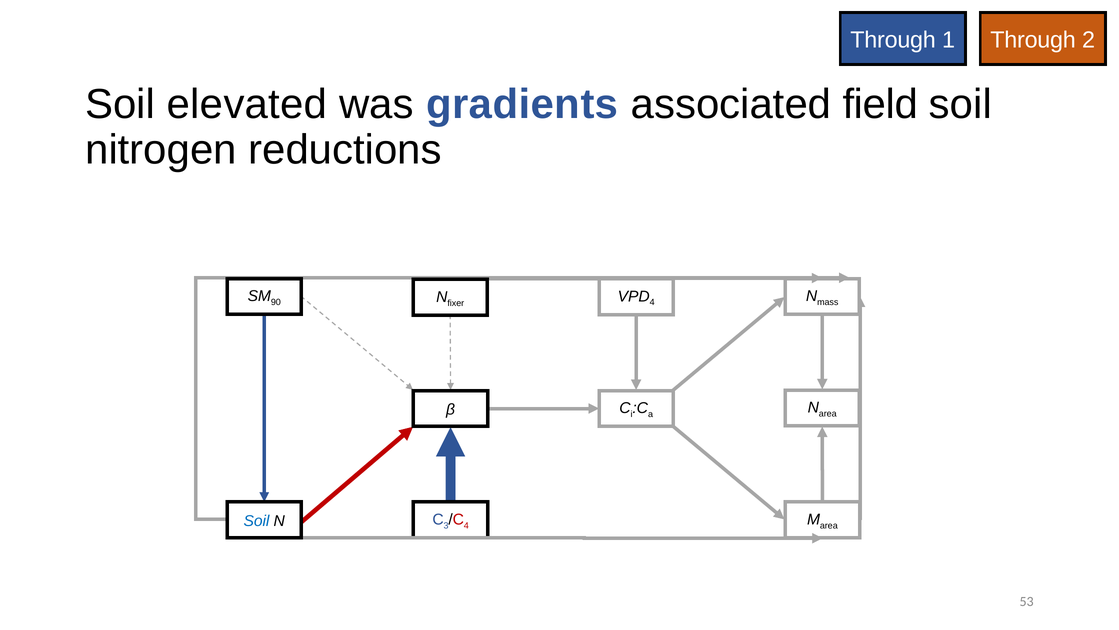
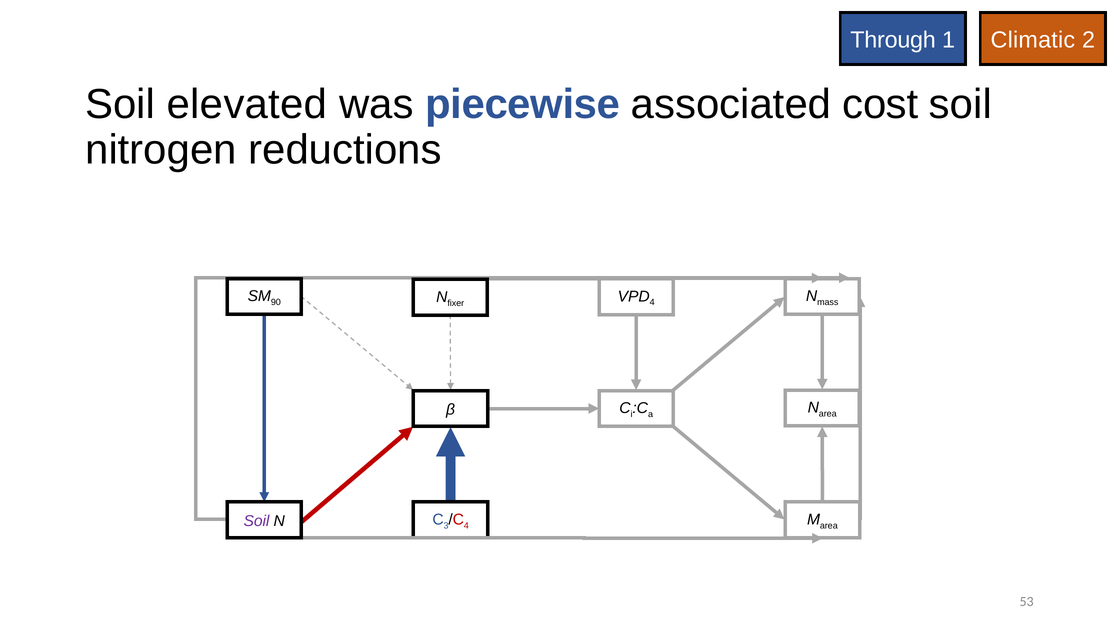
Through: Through -> Climatic (1033, 40)
gradients: gradients -> piecewise (523, 105)
field: field -> cost (880, 105)
Soil colour: blue -> purple (256, 520)
